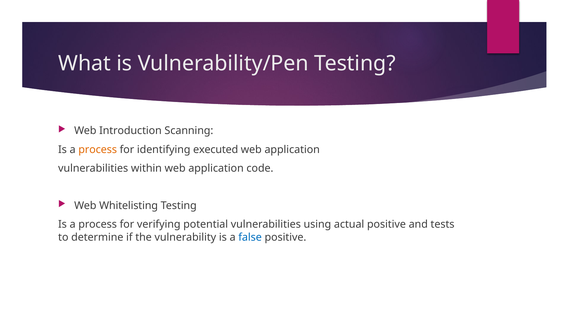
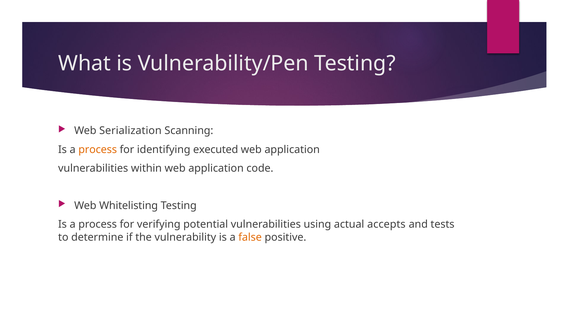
Introduction: Introduction -> Serialization (130, 131)
actual positive: positive -> accepts (386, 224)
false colour: blue -> orange (250, 237)
